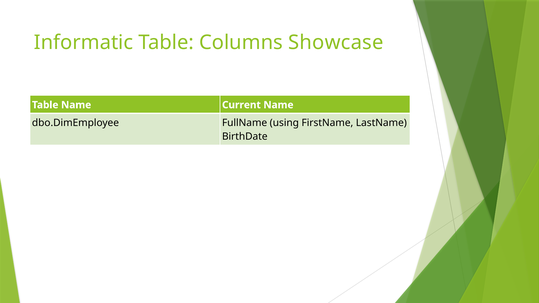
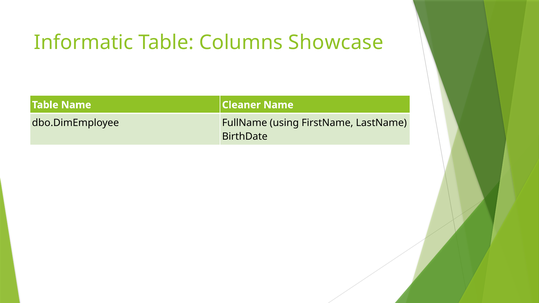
Current: Current -> Cleaner (241, 105)
